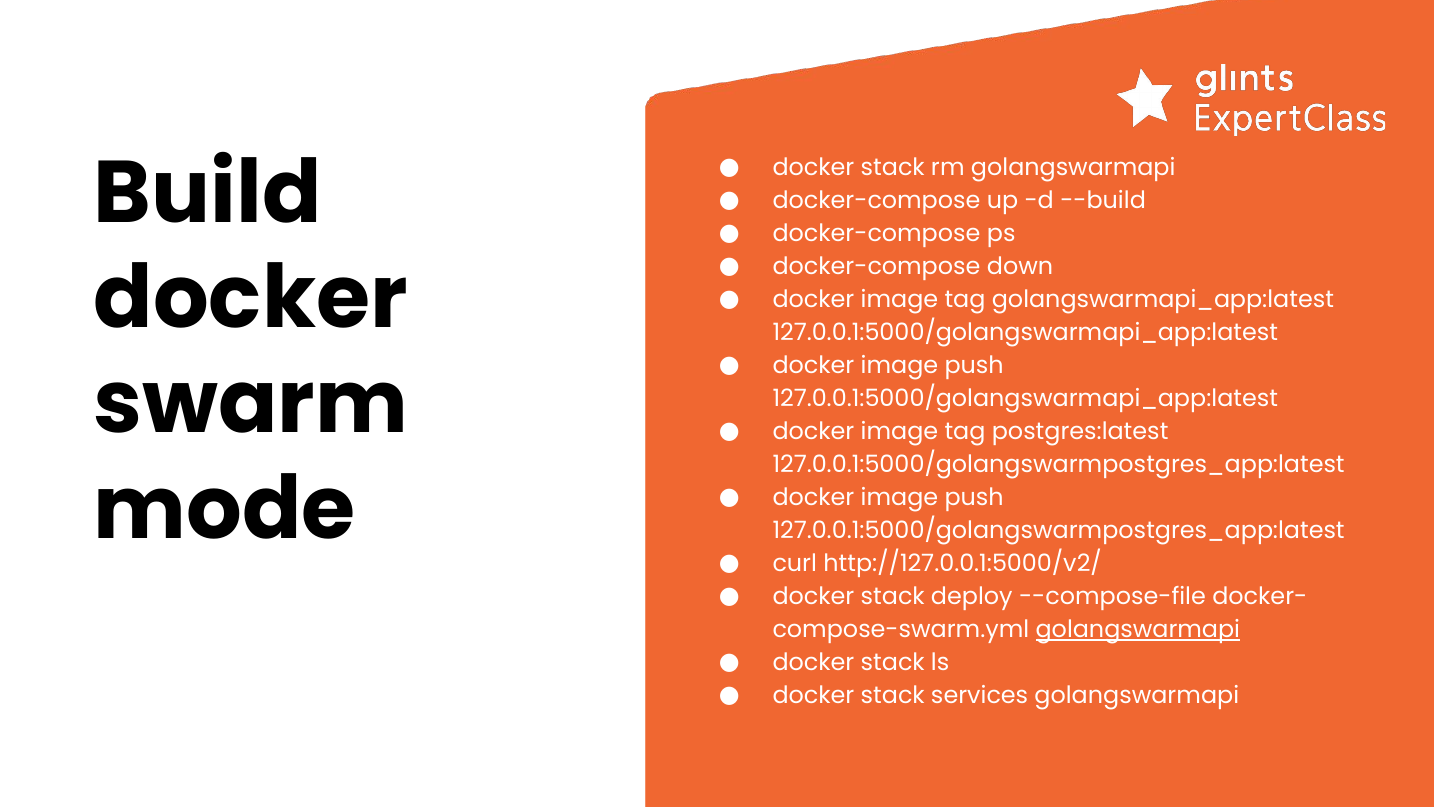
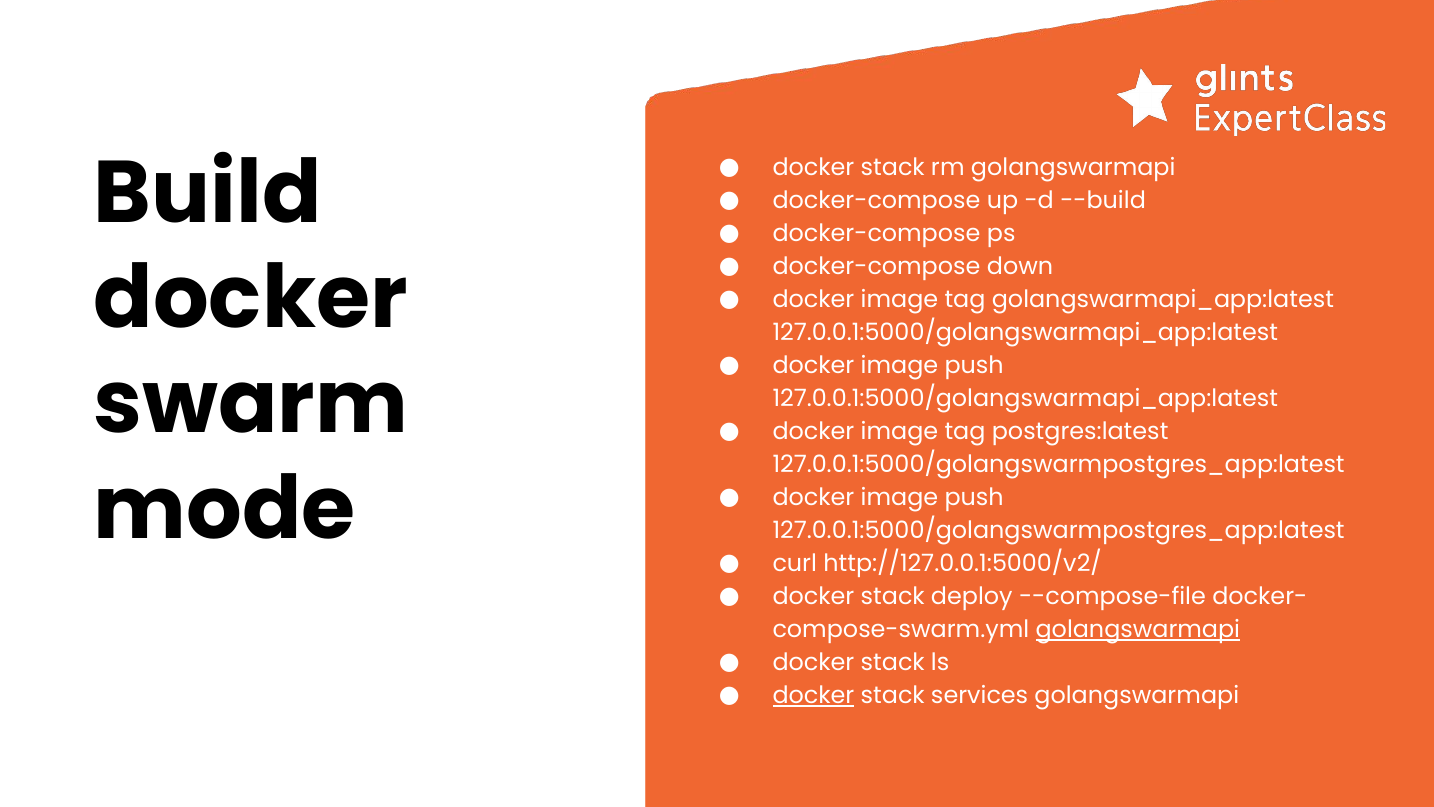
docker underline: none -> present (813, 695)
